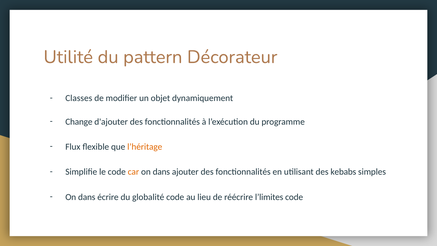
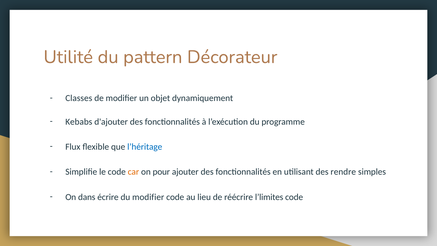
Change: Change -> Kebabs (79, 122)
l’héritage colour: orange -> blue (145, 147)
dans: dans -> pour (161, 172)
kebabs: kebabs -> rendre (343, 172)
du globalité: globalité -> modifier (148, 197)
